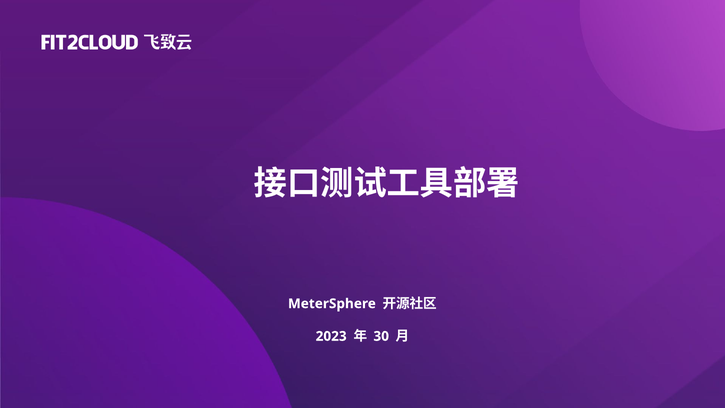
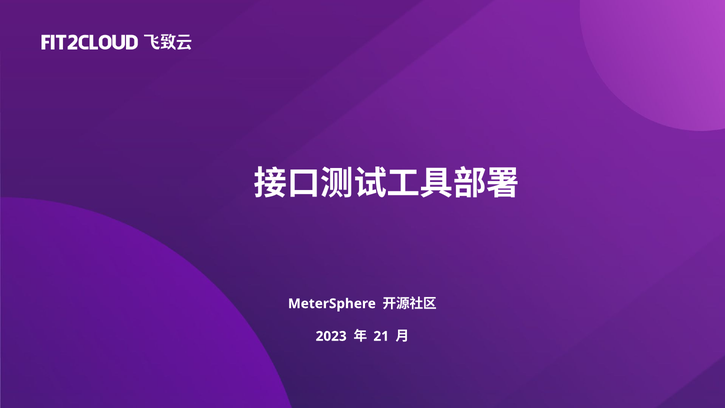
30: 30 -> 21 (381, 336)
